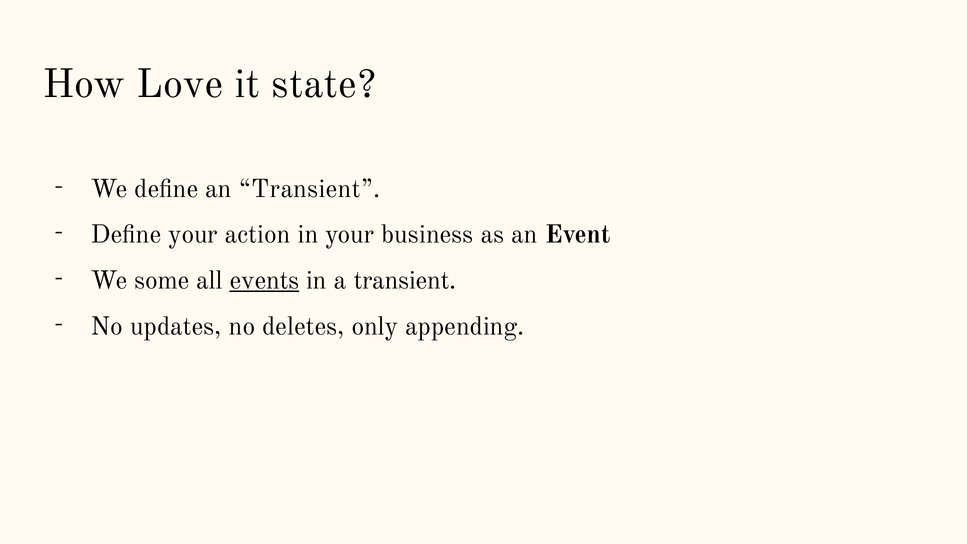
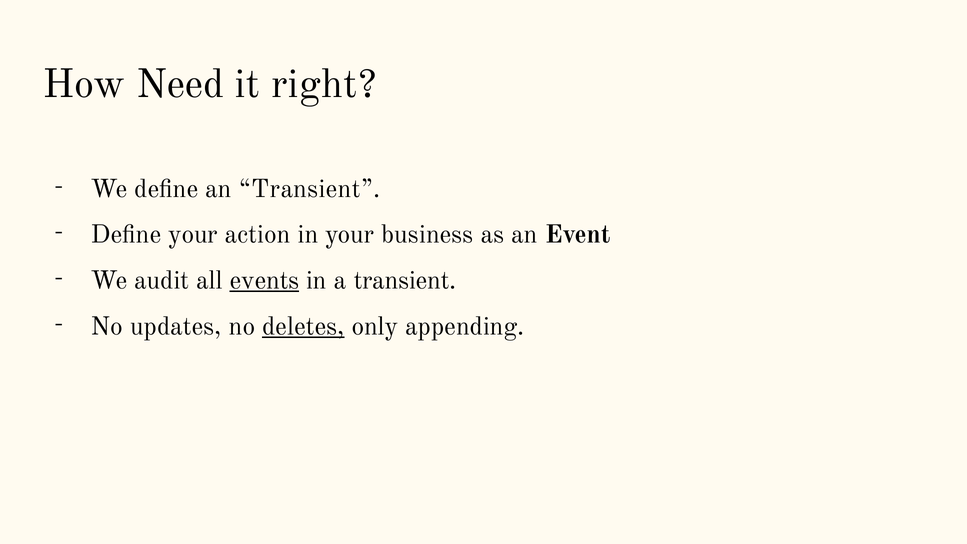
Love: Love -> Need (180, 84)
state: state -> right (324, 84)
some: some -> audit (162, 280)
deletes underline: none -> present (303, 326)
